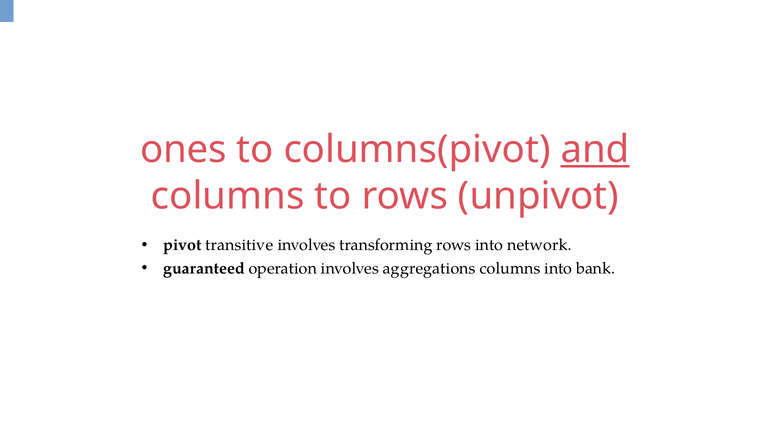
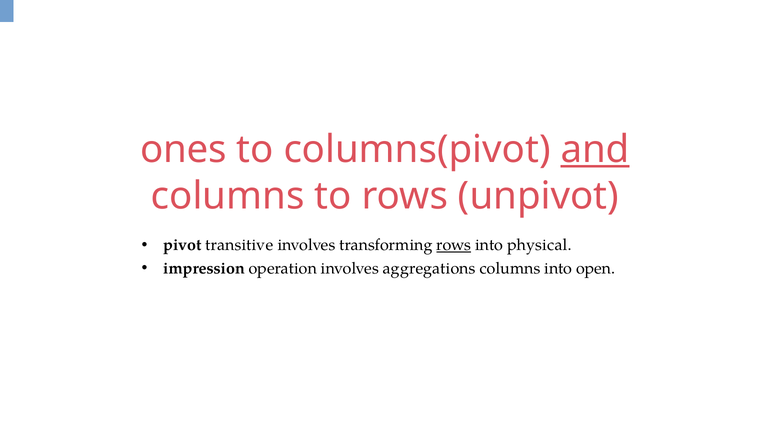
rows underline: none -> present (454, 245)
network: network -> physical (539, 245)
guaranteed: guaranteed -> impression (204, 268)
bank: bank -> open (596, 268)
